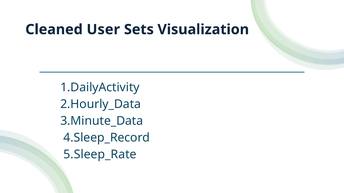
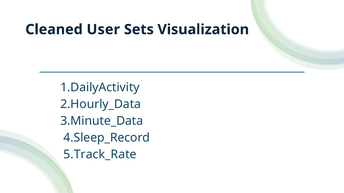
5.Sleep_Rate: 5.Sleep_Rate -> 5.Track_Rate (100, 155)
